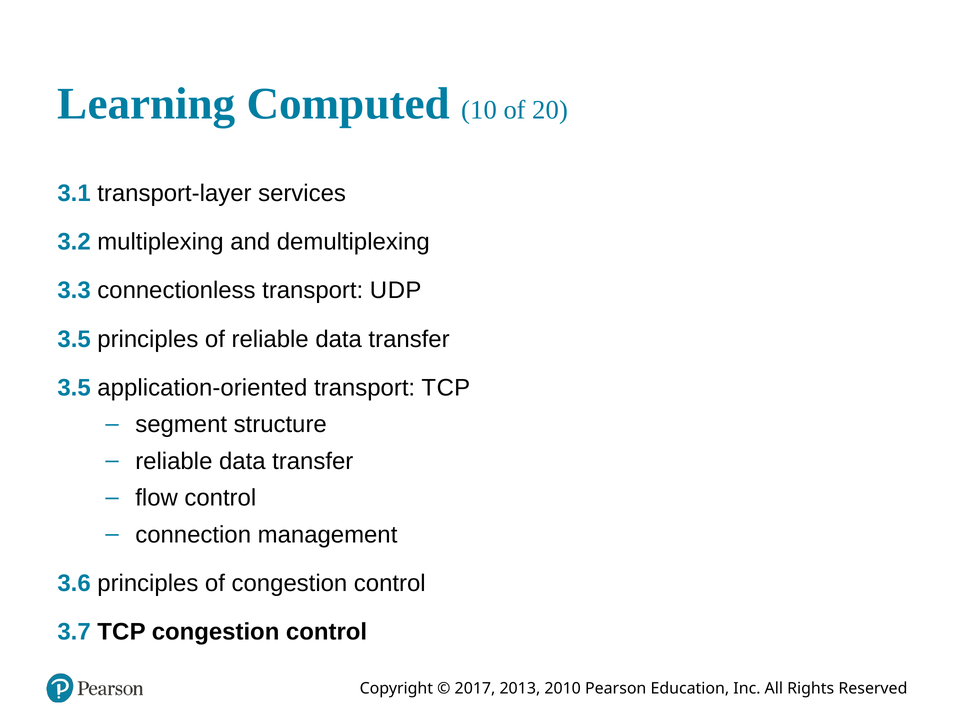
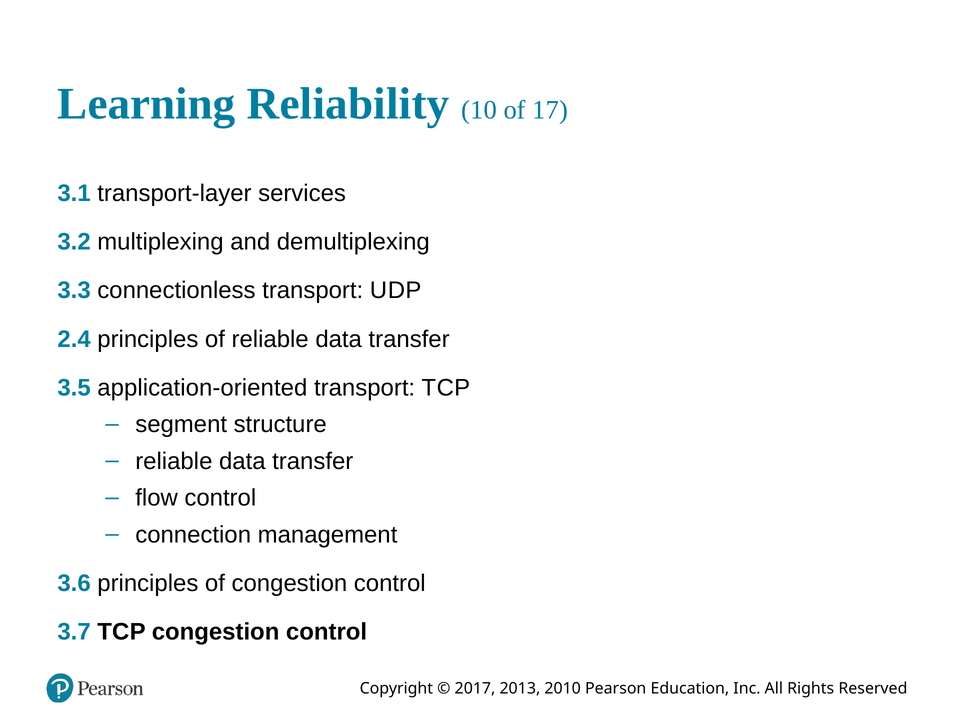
Computed: Computed -> Reliability (348, 104)
20: 20 -> 17 (550, 110)
3.5: 3.5 -> 2.4 (74, 339)
